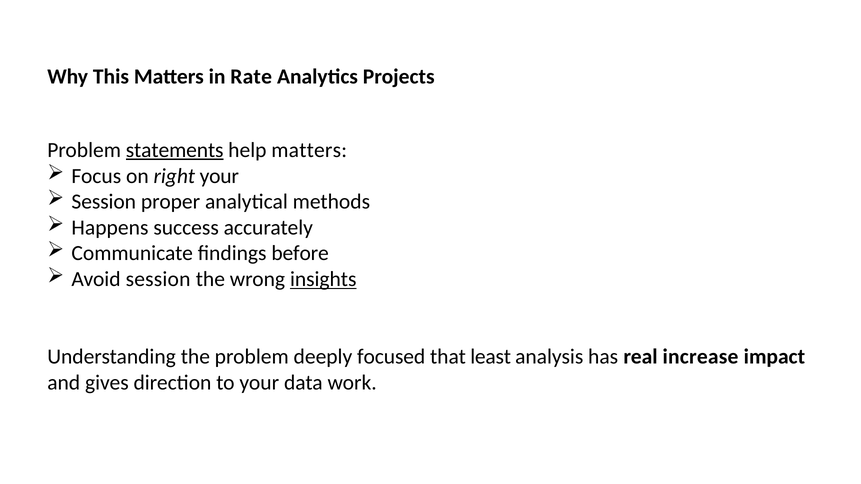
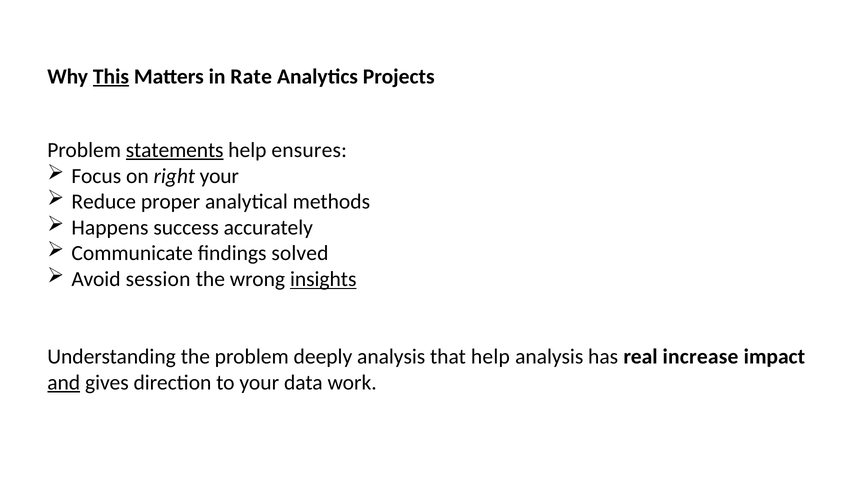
This underline: none -> present (111, 77)
help matters: matters -> ensures (309, 150)
Session: Session -> Reduce (104, 202)
before: before -> solved (300, 254)
deeply focused: focused -> analysis (391, 357)
that least: least -> help (490, 357)
and underline: none -> present (64, 383)
